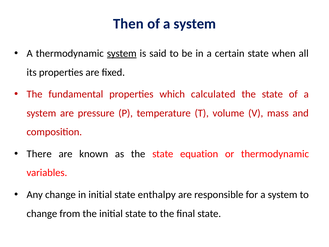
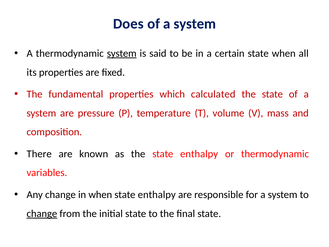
Then: Then -> Does (128, 24)
the state equation: equation -> enthalpy (199, 154)
in initial: initial -> when (100, 194)
change underline: none -> present (42, 213)
